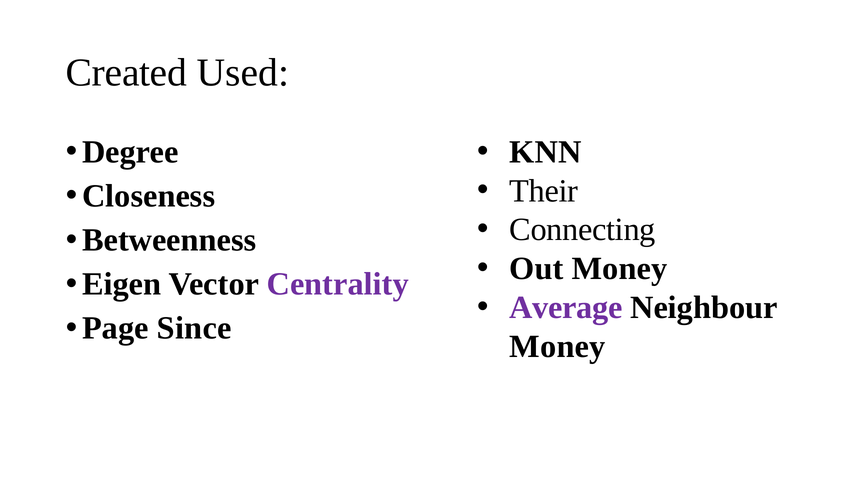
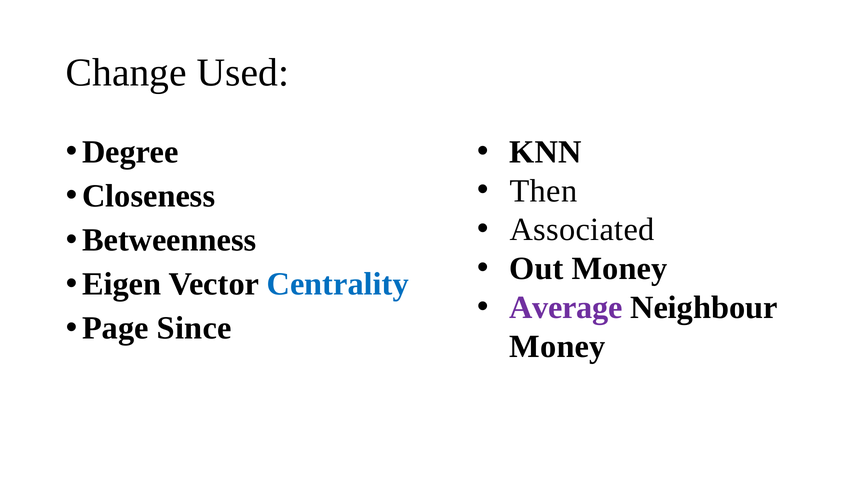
Created: Created -> Change (126, 73)
Their: Their -> Then (543, 191)
Connecting: Connecting -> Associated (582, 230)
Centrality colour: purple -> blue (338, 284)
